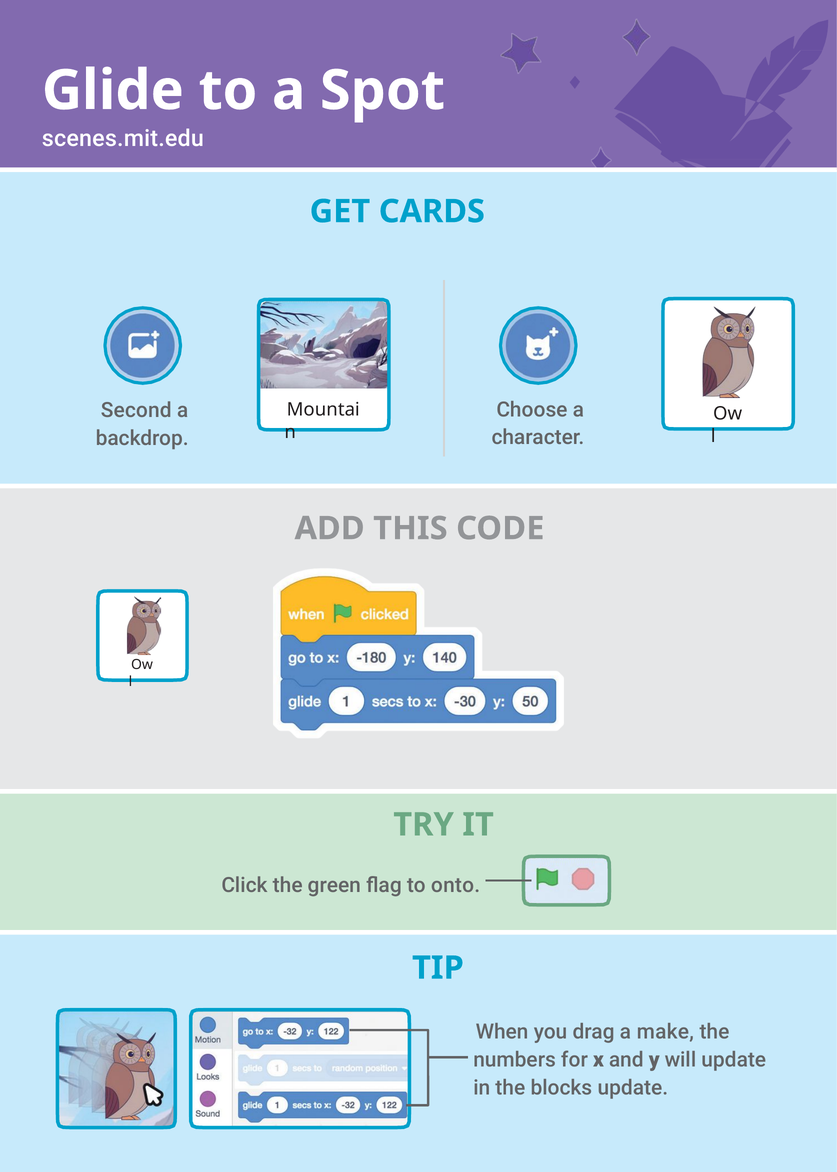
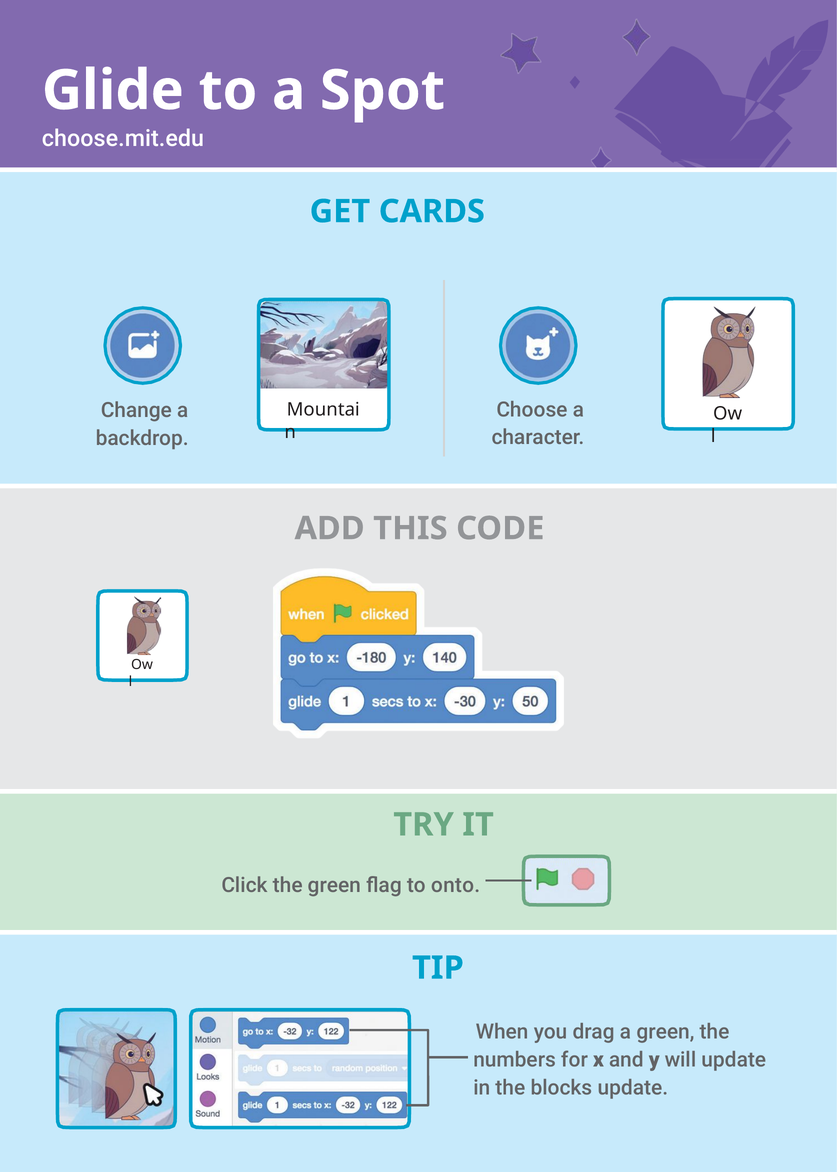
scenes.mit.edu: scenes.mit.edu -> choose.mit.edu (123, 139)
Second: Second -> Change (136, 410)
a make: make -> green (665, 1032)
